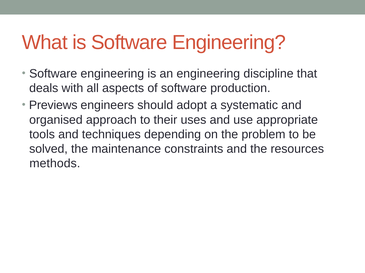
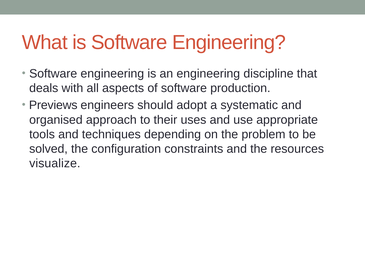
maintenance: maintenance -> configuration (126, 149)
methods: methods -> visualize (55, 164)
